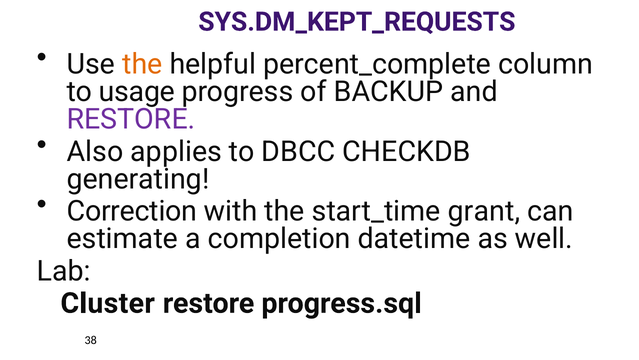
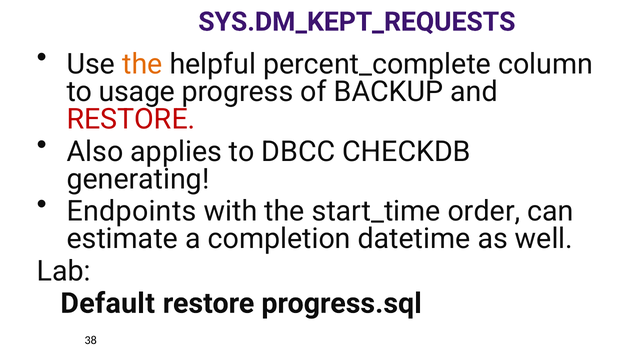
RESTORE colour: purple -> red (131, 119)
Correction: Correction -> Endpoints (132, 211)
grant: grant -> order (484, 211)
Cluster: Cluster -> Default (108, 303)
